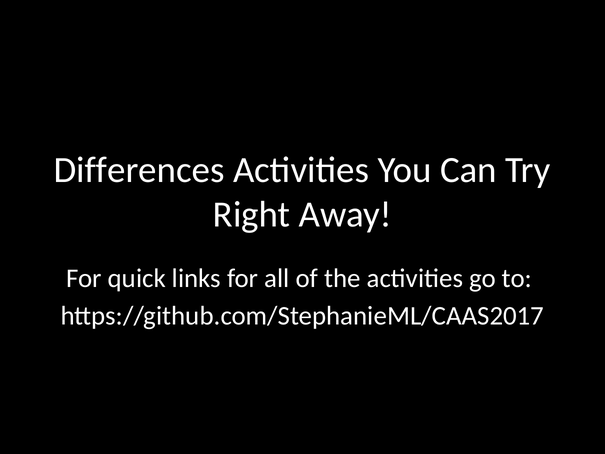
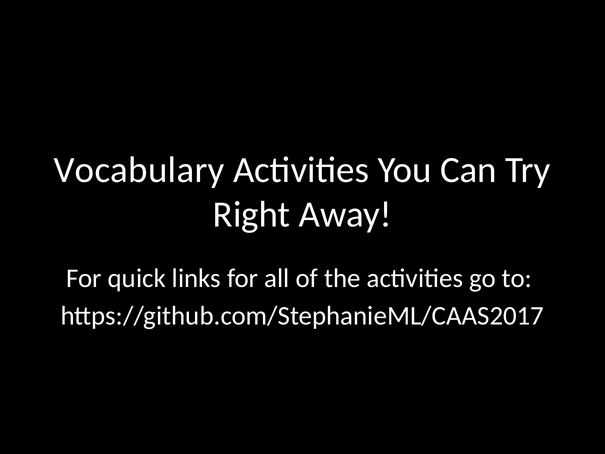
Differences: Differences -> Vocabulary (139, 170)
